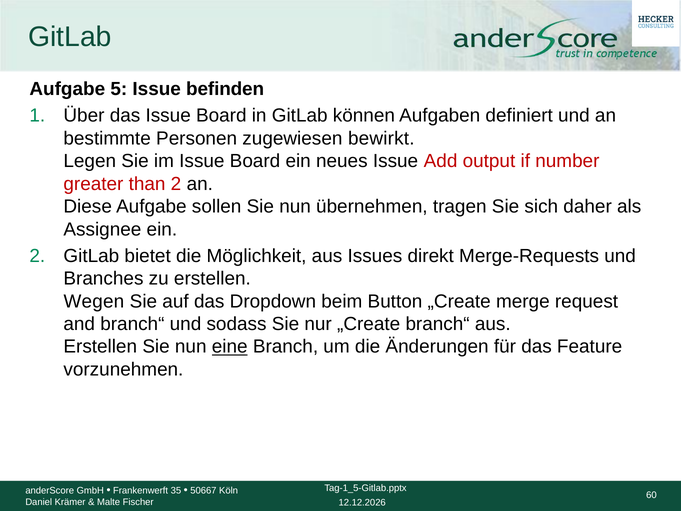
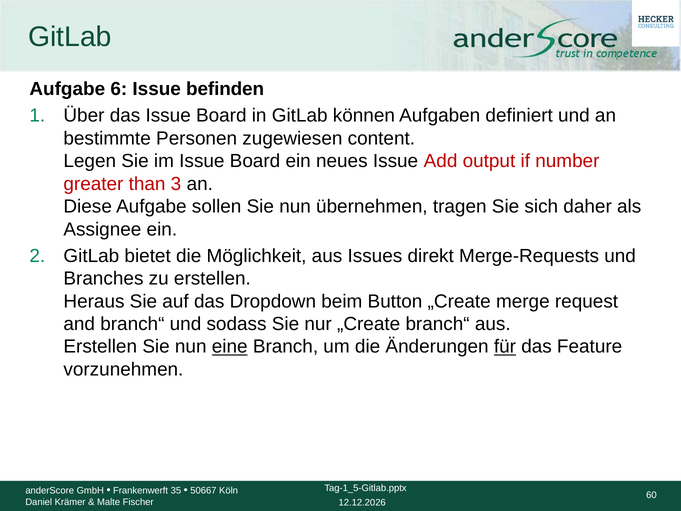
5: 5 -> 6 (119, 89)
bewirkt: bewirkt -> content (381, 138)
than 2: 2 -> 3 (176, 184)
Wegen: Wegen -> Heraus (94, 301)
für underline: none -> present (505, 347)
